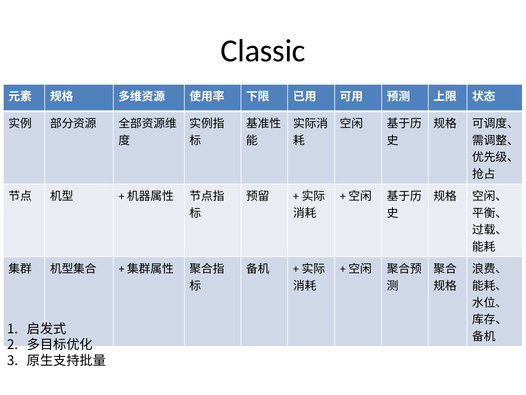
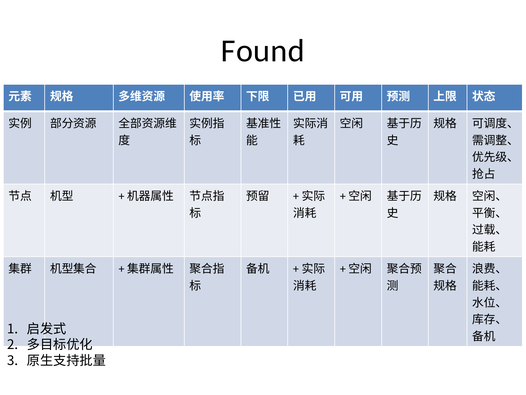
Classic: Classic -> Found (263, 51)
